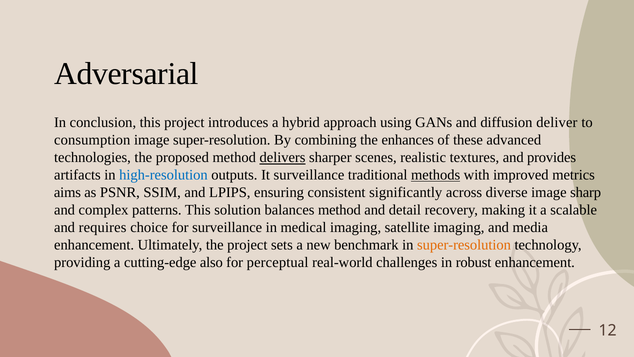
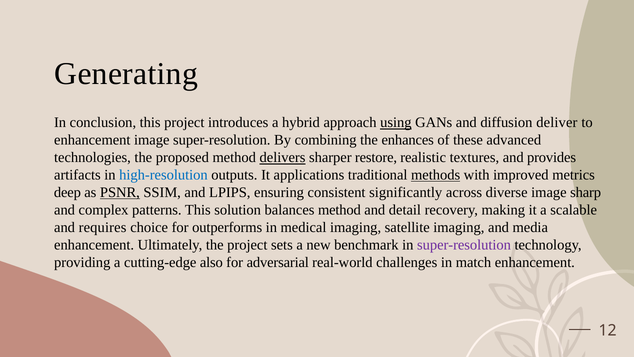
Adversarial: Adversarial -> Generating (126, 74)
using underline: none -> present (396, 123)
consumption: consumption -> enhancement (92, 140)
scenes: scenes -> restore (376, 157)
It surveillance: surveillance -> applications (309, 175)
aims: aims -> deep (67, 192)
PSNR underline: none -> present (120, 192)
for surveillance: surveillance -> outperforms (227, 227)
super-resolution colour: orange -> purple (464, 245)
perceptual: perceptual -> adversarial (278, 262)
robust: robust -> match (473, 262)
